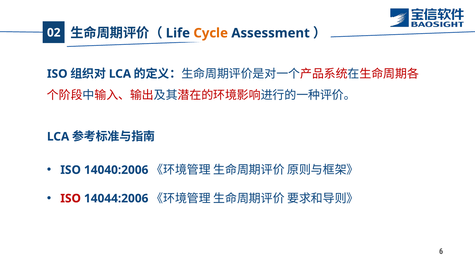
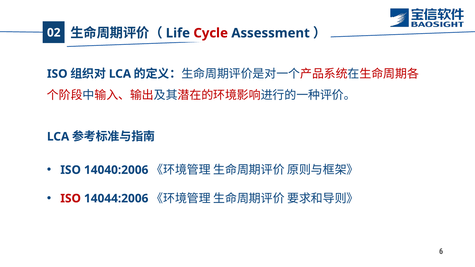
Cycle colour: orange -> red (211, 33)
